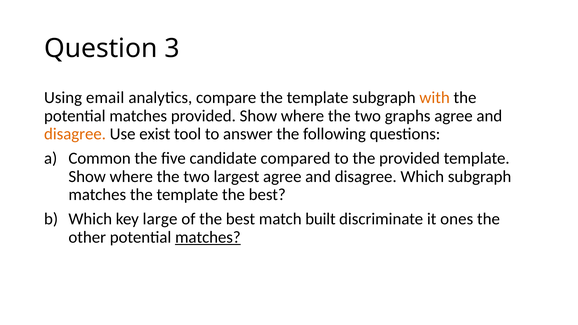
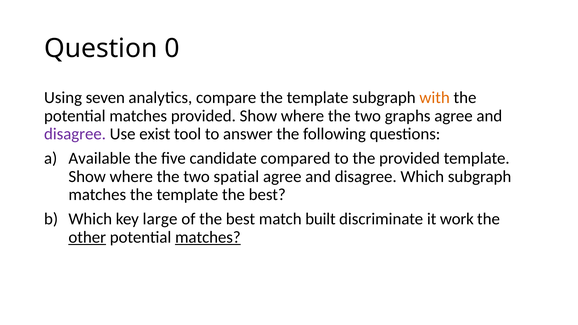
3: 3 -> 0 (172, 49)
email: email -> seven (105, 98)
disagree colour: orange -> purple (75, 134)
Common: Common -> Available (100, 158)
largest: largest -> spatial (236, 177)
ones: ones -> work (457, 219)
other underline: none -> present (87, 237)
